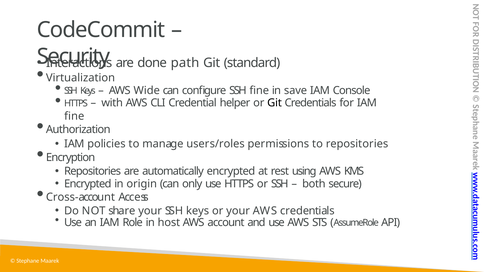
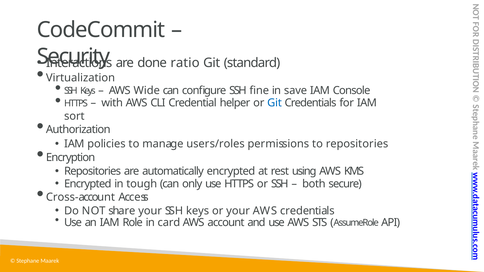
path: path -> ratio (185, 63)
Git colour: black -> blue (275, 103)
fine: fine -> sort (74, 116)
origin: origin -> tough (142, 184)
host: host -> card (169, 223)
